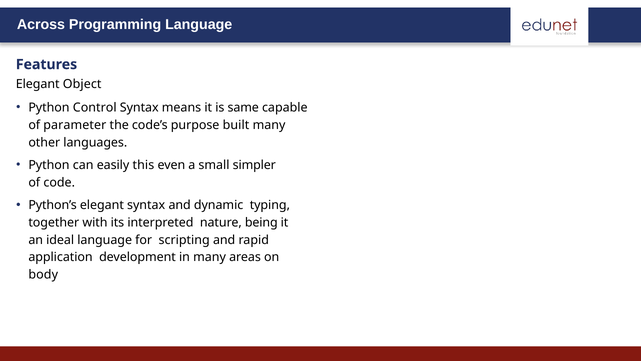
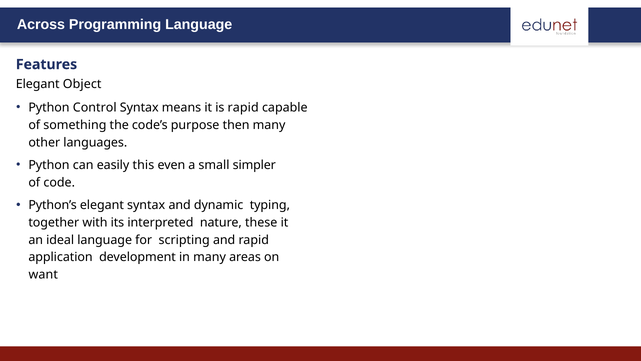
is same: same -> rapid (243, 108)
parameter: parameter -> something (75, 125)
built: built -> then (236, 125)
being: being -> these (261, 222)
body: body -> want (43, 274)
